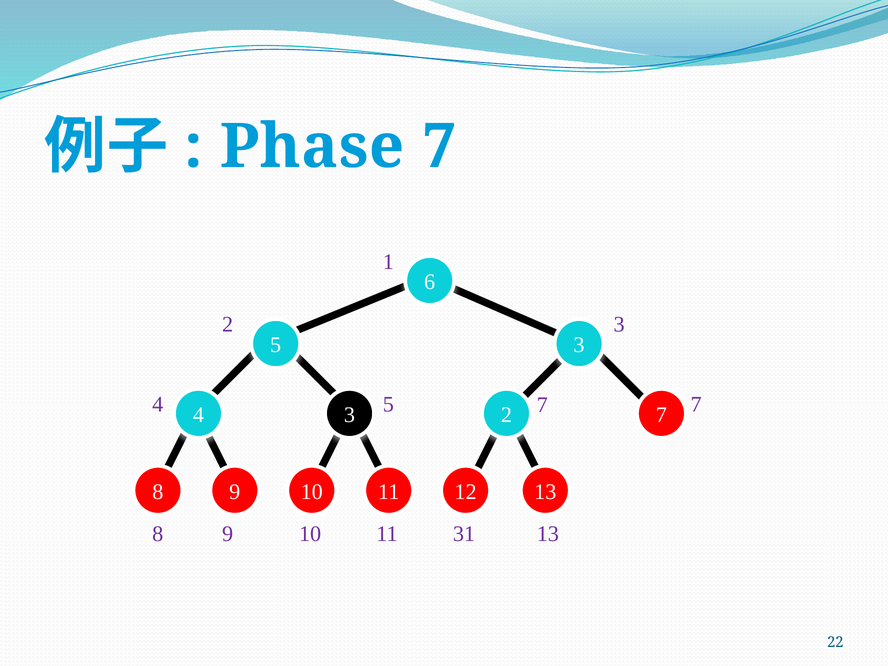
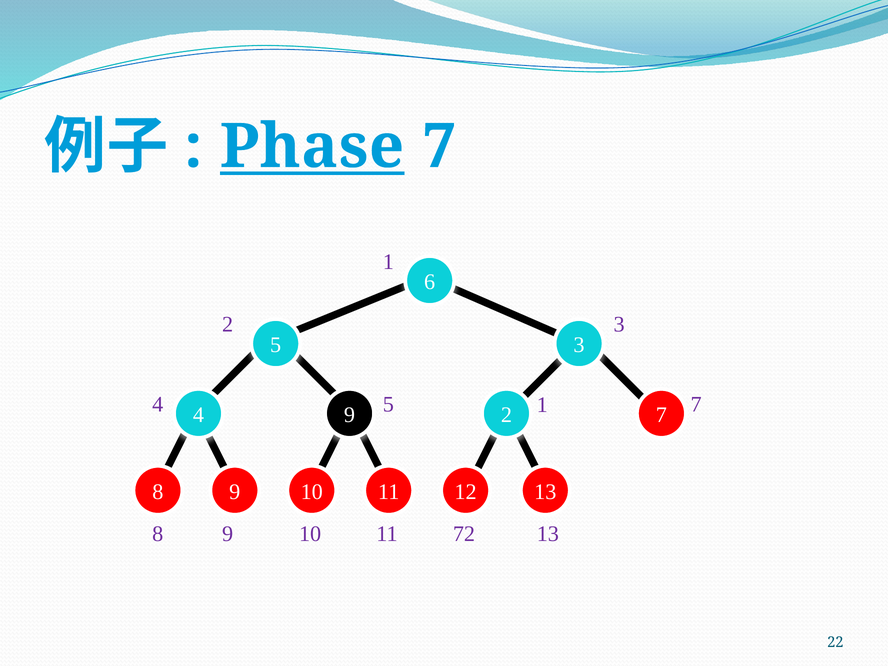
Phase underline: none -> present (312, 147)
5 7: 7 -> 1 (542, 405)
4 3: 3 -> 9 (349, 415)
31: 31 -> 72 (464, 534)
